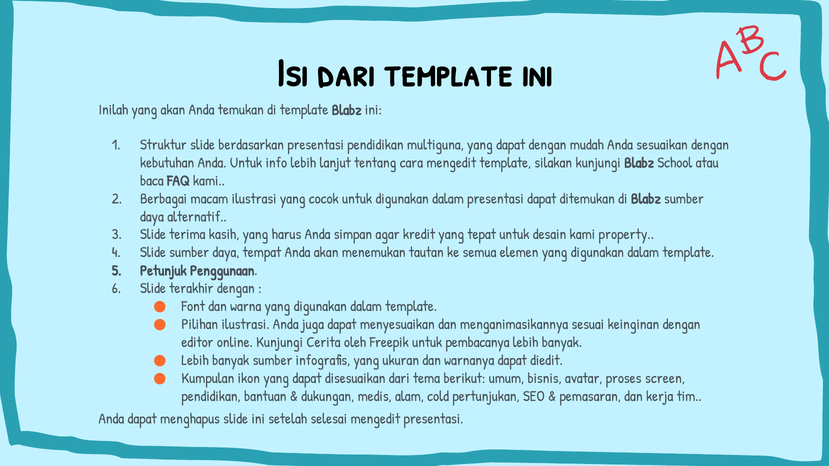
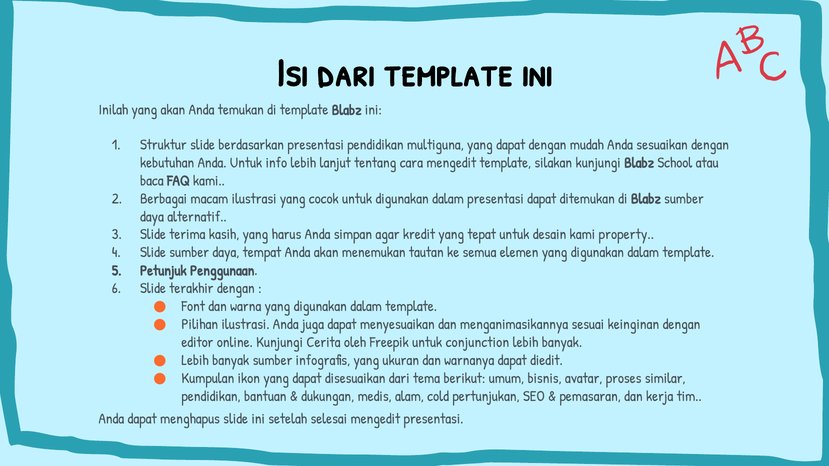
pembacanya: pembacanya -> conjunction (477, 343)
screen: screen -> similar (665, 379)
